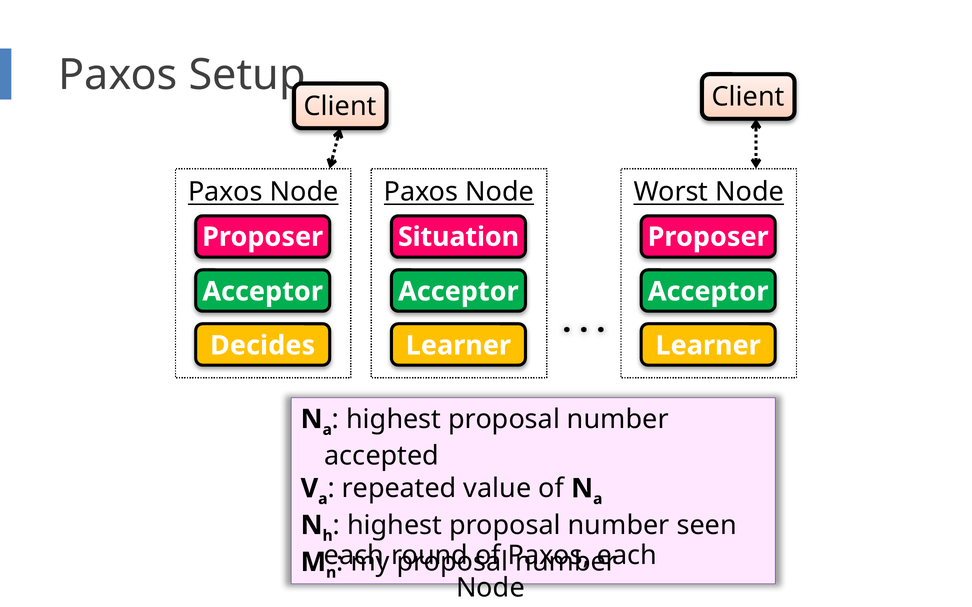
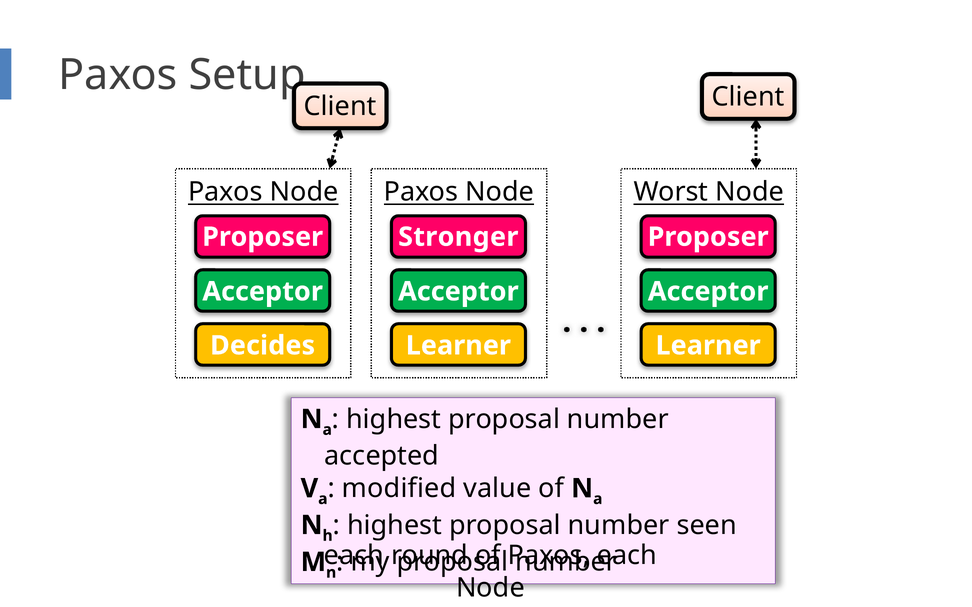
Situation: Situation -> Stronger (458, 237)
repeated: repeated -> modified (399, 489)
